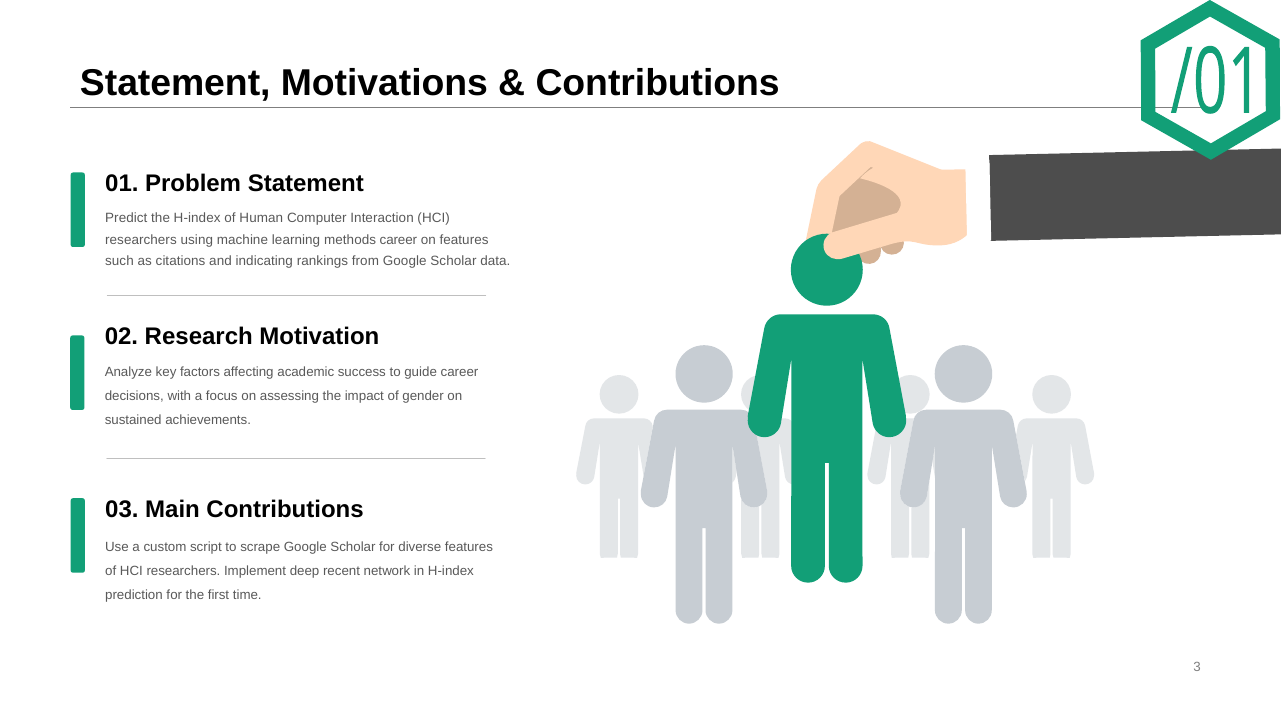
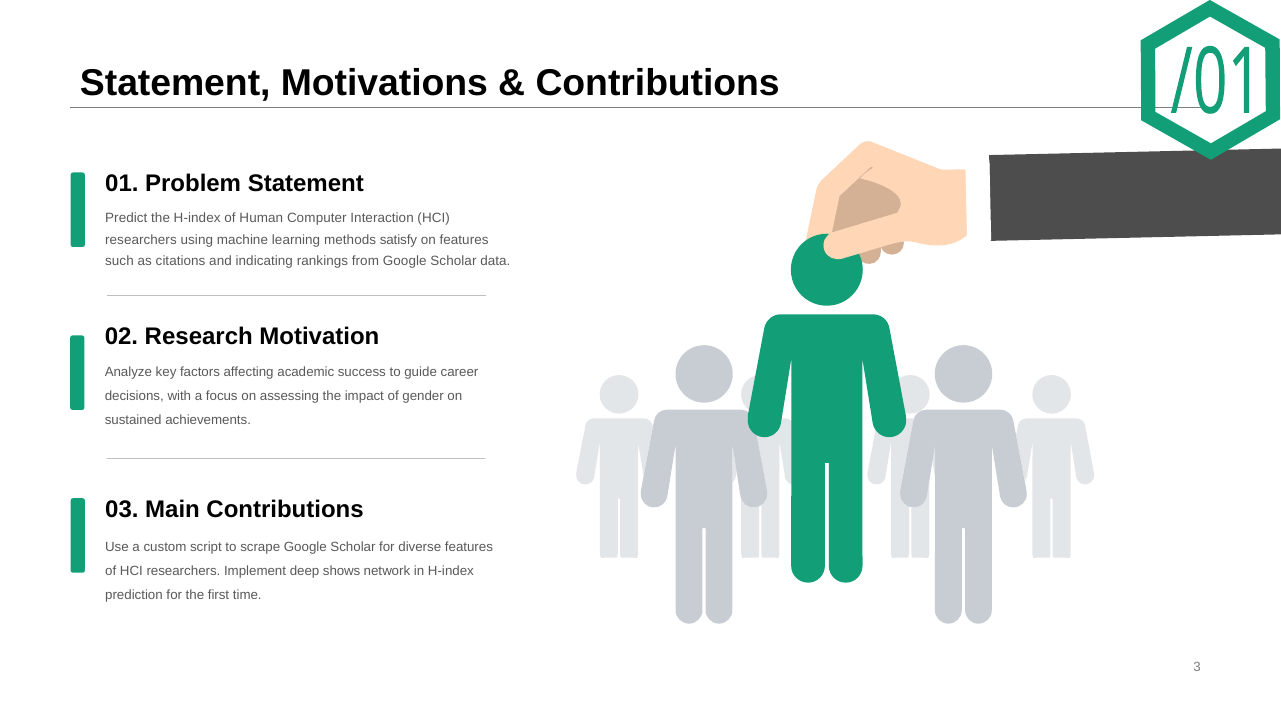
methods career: career -> satisfy (398, 240)
recent: recent -> shows (342, 572)
